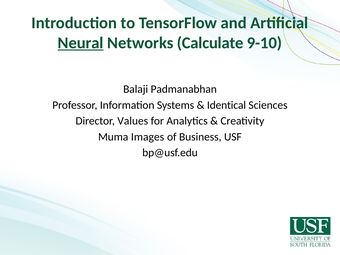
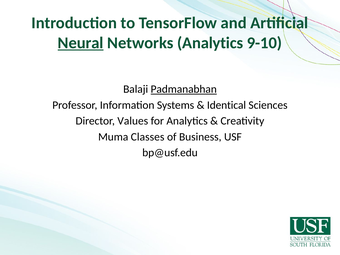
Networks Calculate: Calculate -> Analytics (210, 43)
Padmanabhan underline: none -> present (184, 89)
Images: Images -> Classes (148, 137)
